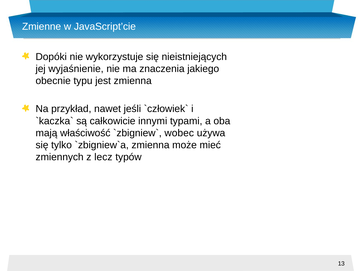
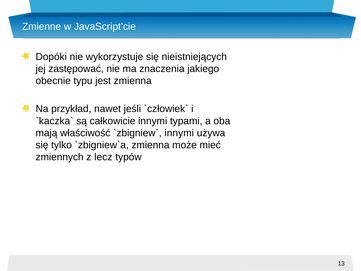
wyjaśnienie: wyjaśnienie -> zastępować (76, 69)
wobec: wobec -> innymi (179, 133)
